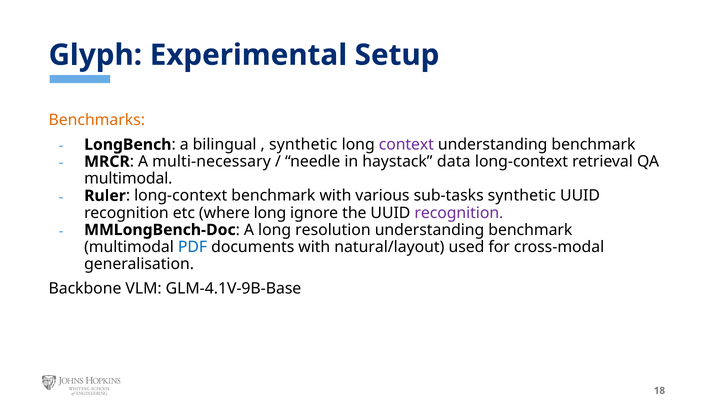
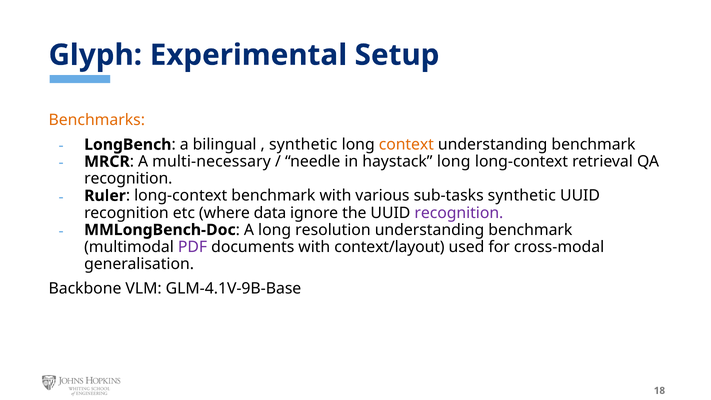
context colour: purple -> orange (406, 145)
haystack data: data -> long (454, 162)
multimodal: multimodal -> recognition (128, 179)
where long: long -> data (270, 213)
PDF colour: blue -> purple (193, 247)
natural/layout: natural/layout -> context/layout (389, 247)
